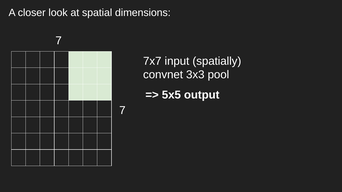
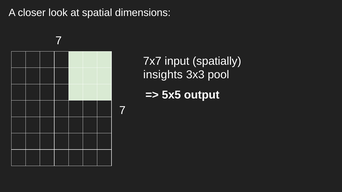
convnet: convnet -> insights (163, 75)
